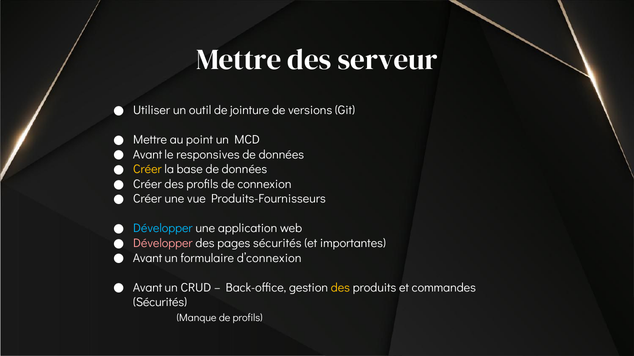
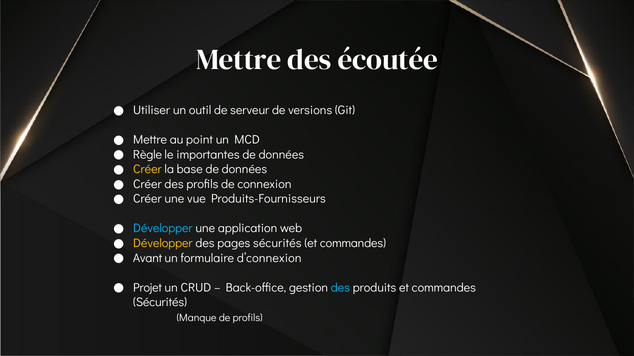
serveur: serveur -> écoutée (388, 60)
jointure: jointure -> serveur (250, 110)
Avant: Avant -> Règle (148, 155)
responsives: responsives -> importantes (208, 155)
Développer colour: pink -> yellow (163, 244)
importantes: importantes -> commandes (353, 244)
Avant: Avant -> Projet (148, 288)
des colour: yellow -> light blue (340, 288)
